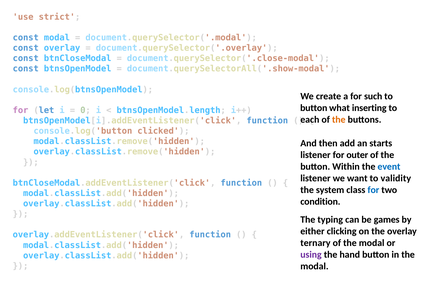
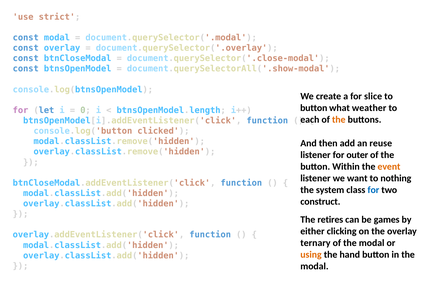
such: such -> slice (373, 96)
inserting: inserting -> weather (369, 108)
starts: starts -> reuse (381, 143)
event colour: blue -> orange (389, 167)
validity: validity -> nothing (396, 178)
condition: condition -> construct (320, 202)
typing: typing -> retires (330, 220)
using colour: purple -> orange (311, 255)
